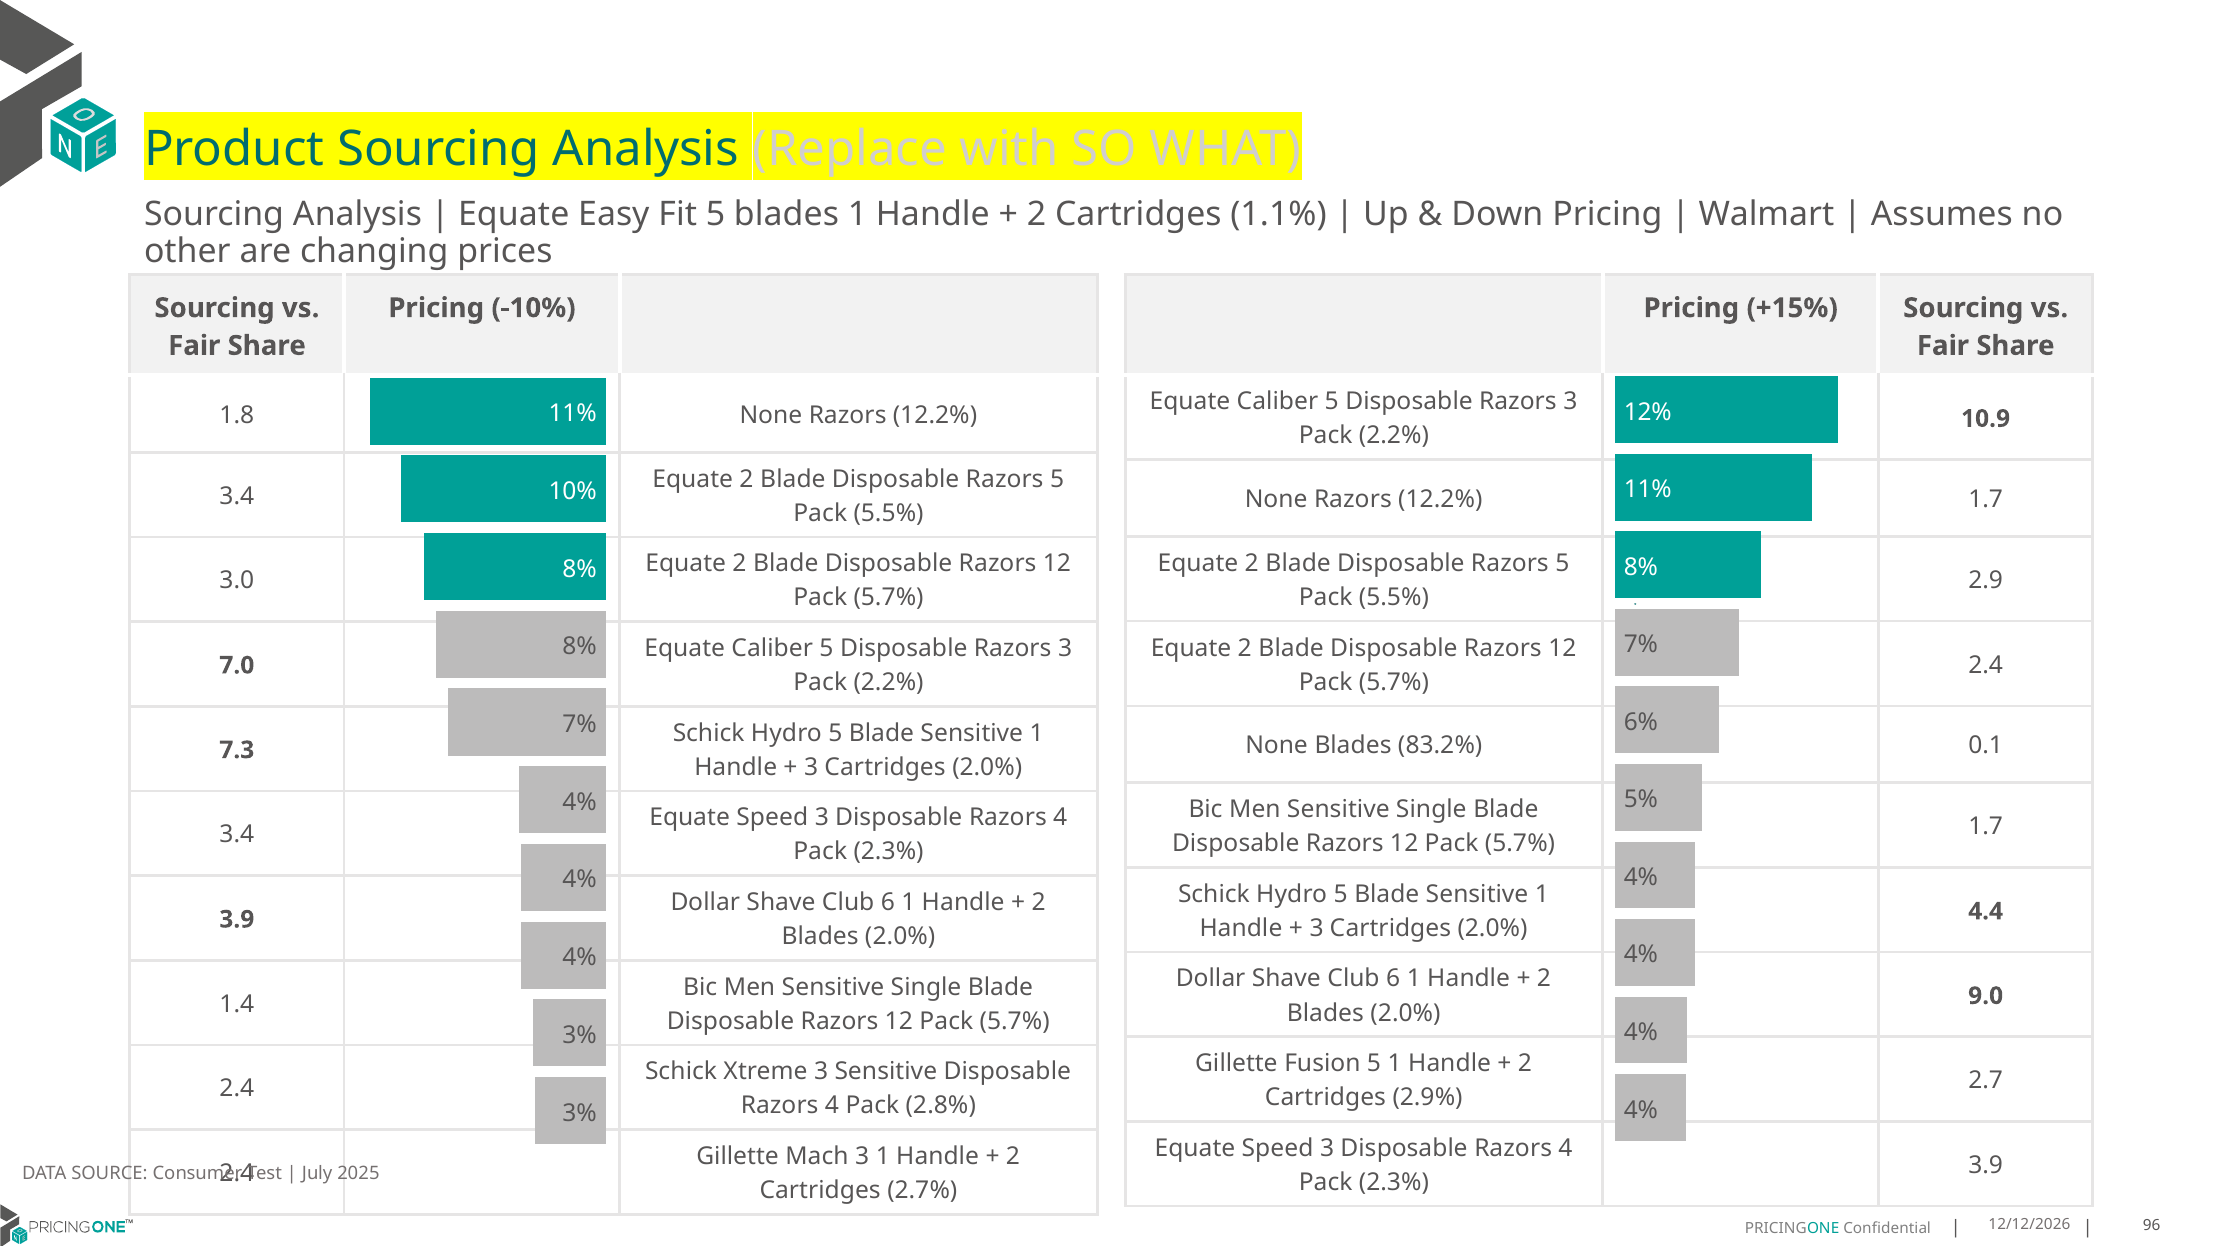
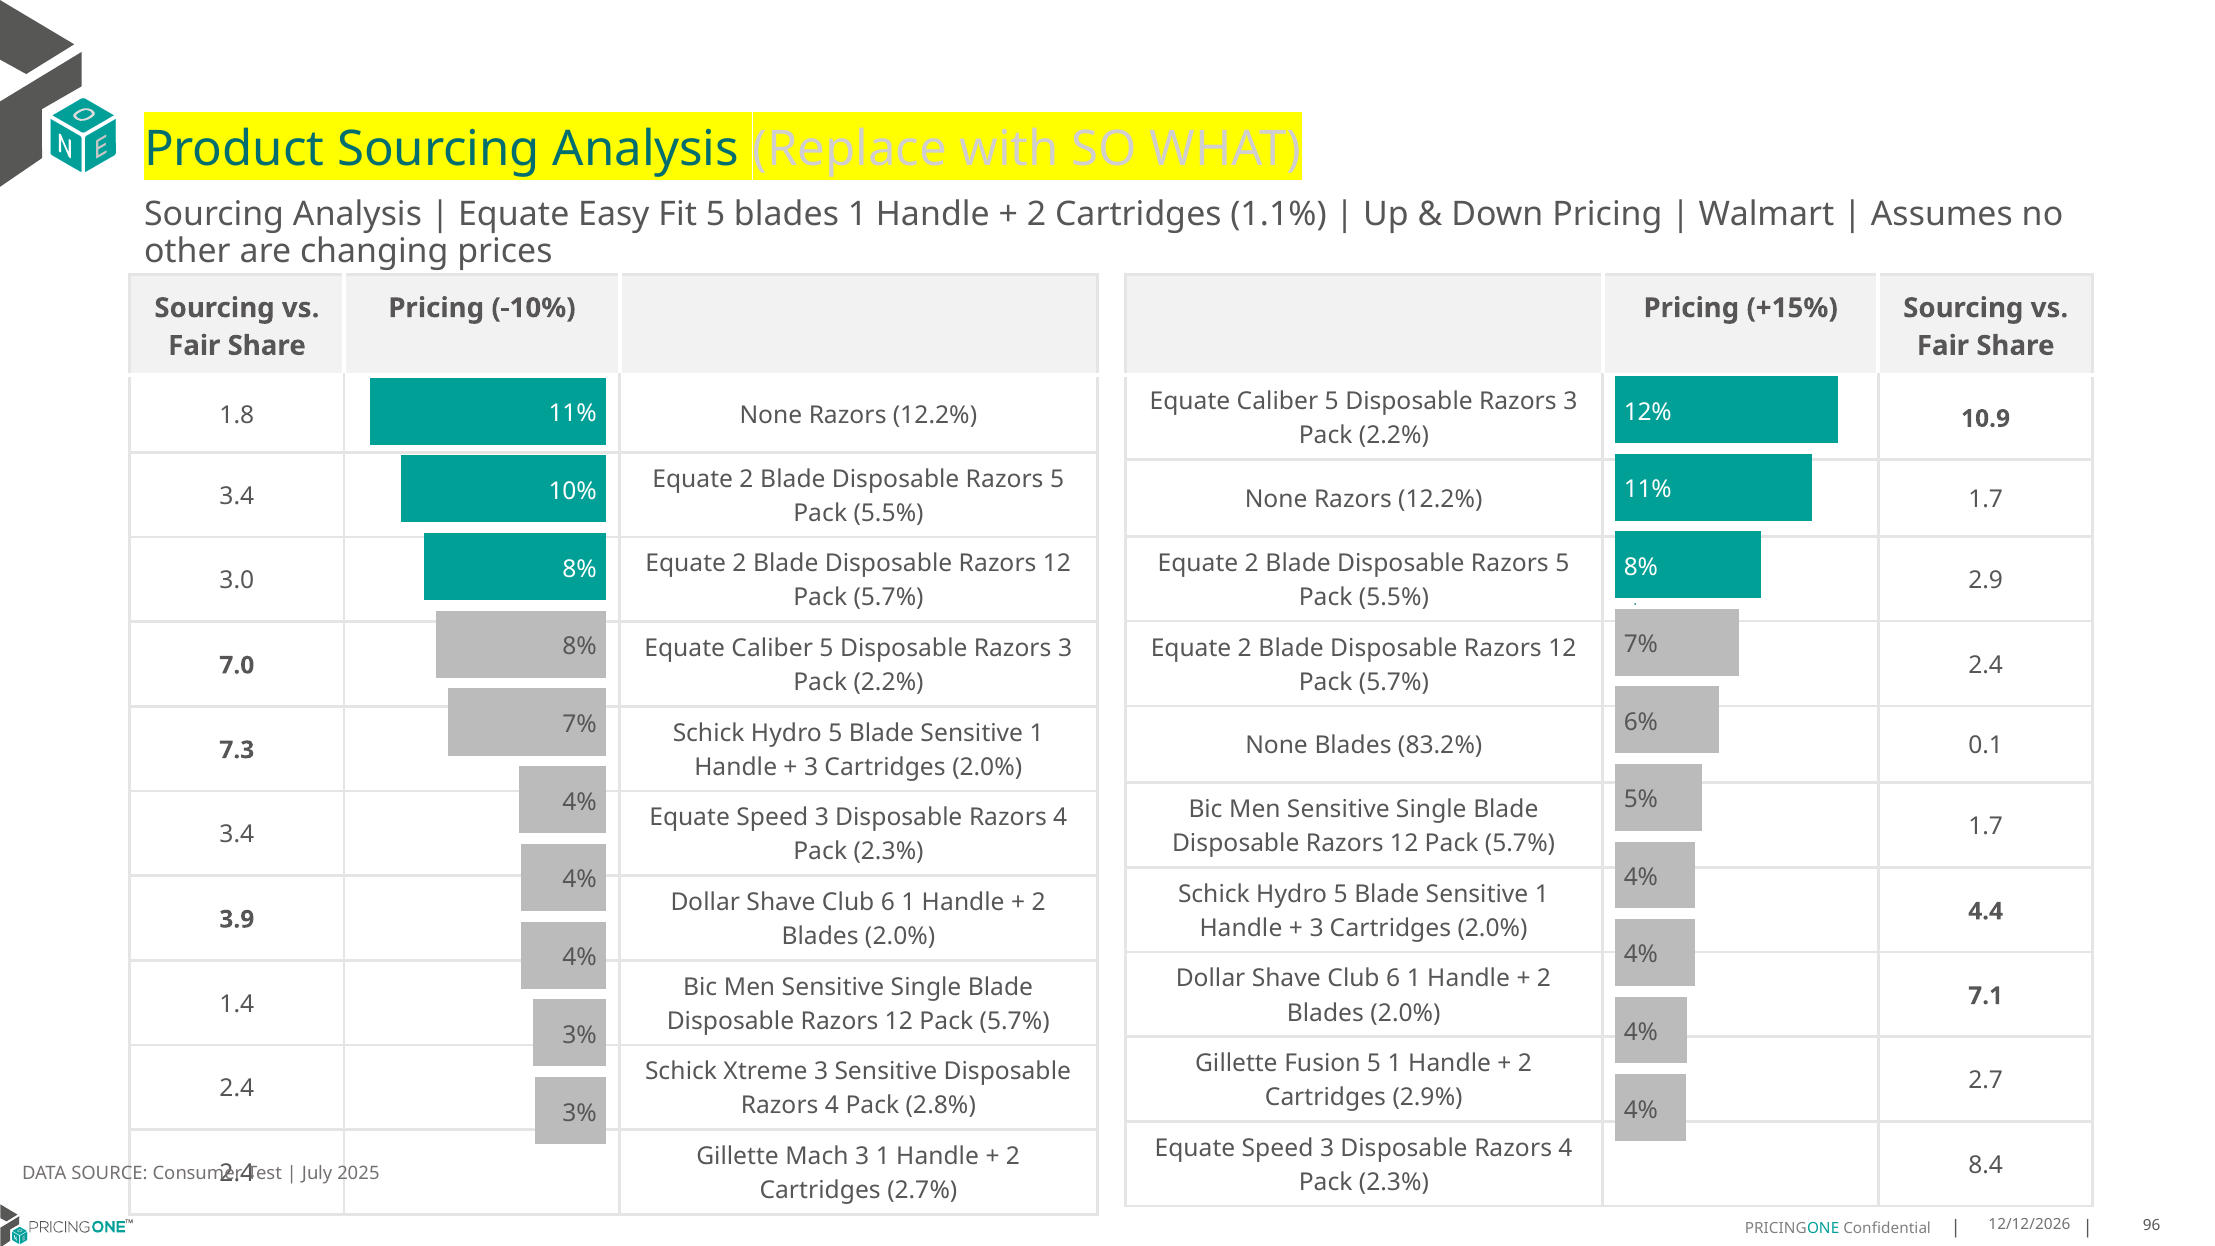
9.0: 9.0 -> 7.1 (1986, 996)
3.9: 3.9 -> 8.4 (1986, 1165)
